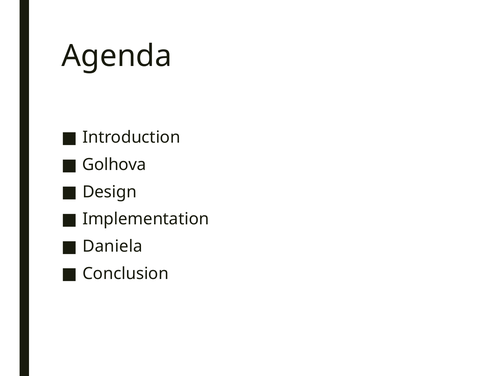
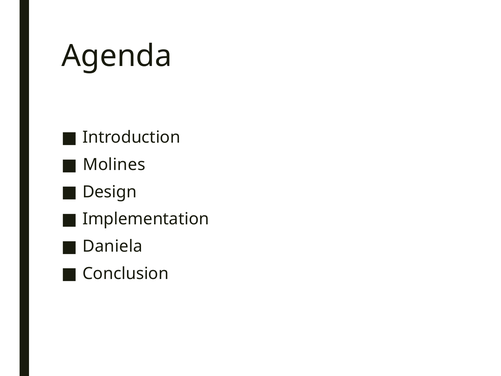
Golhova: Golhova -> Molines (114, 165)
